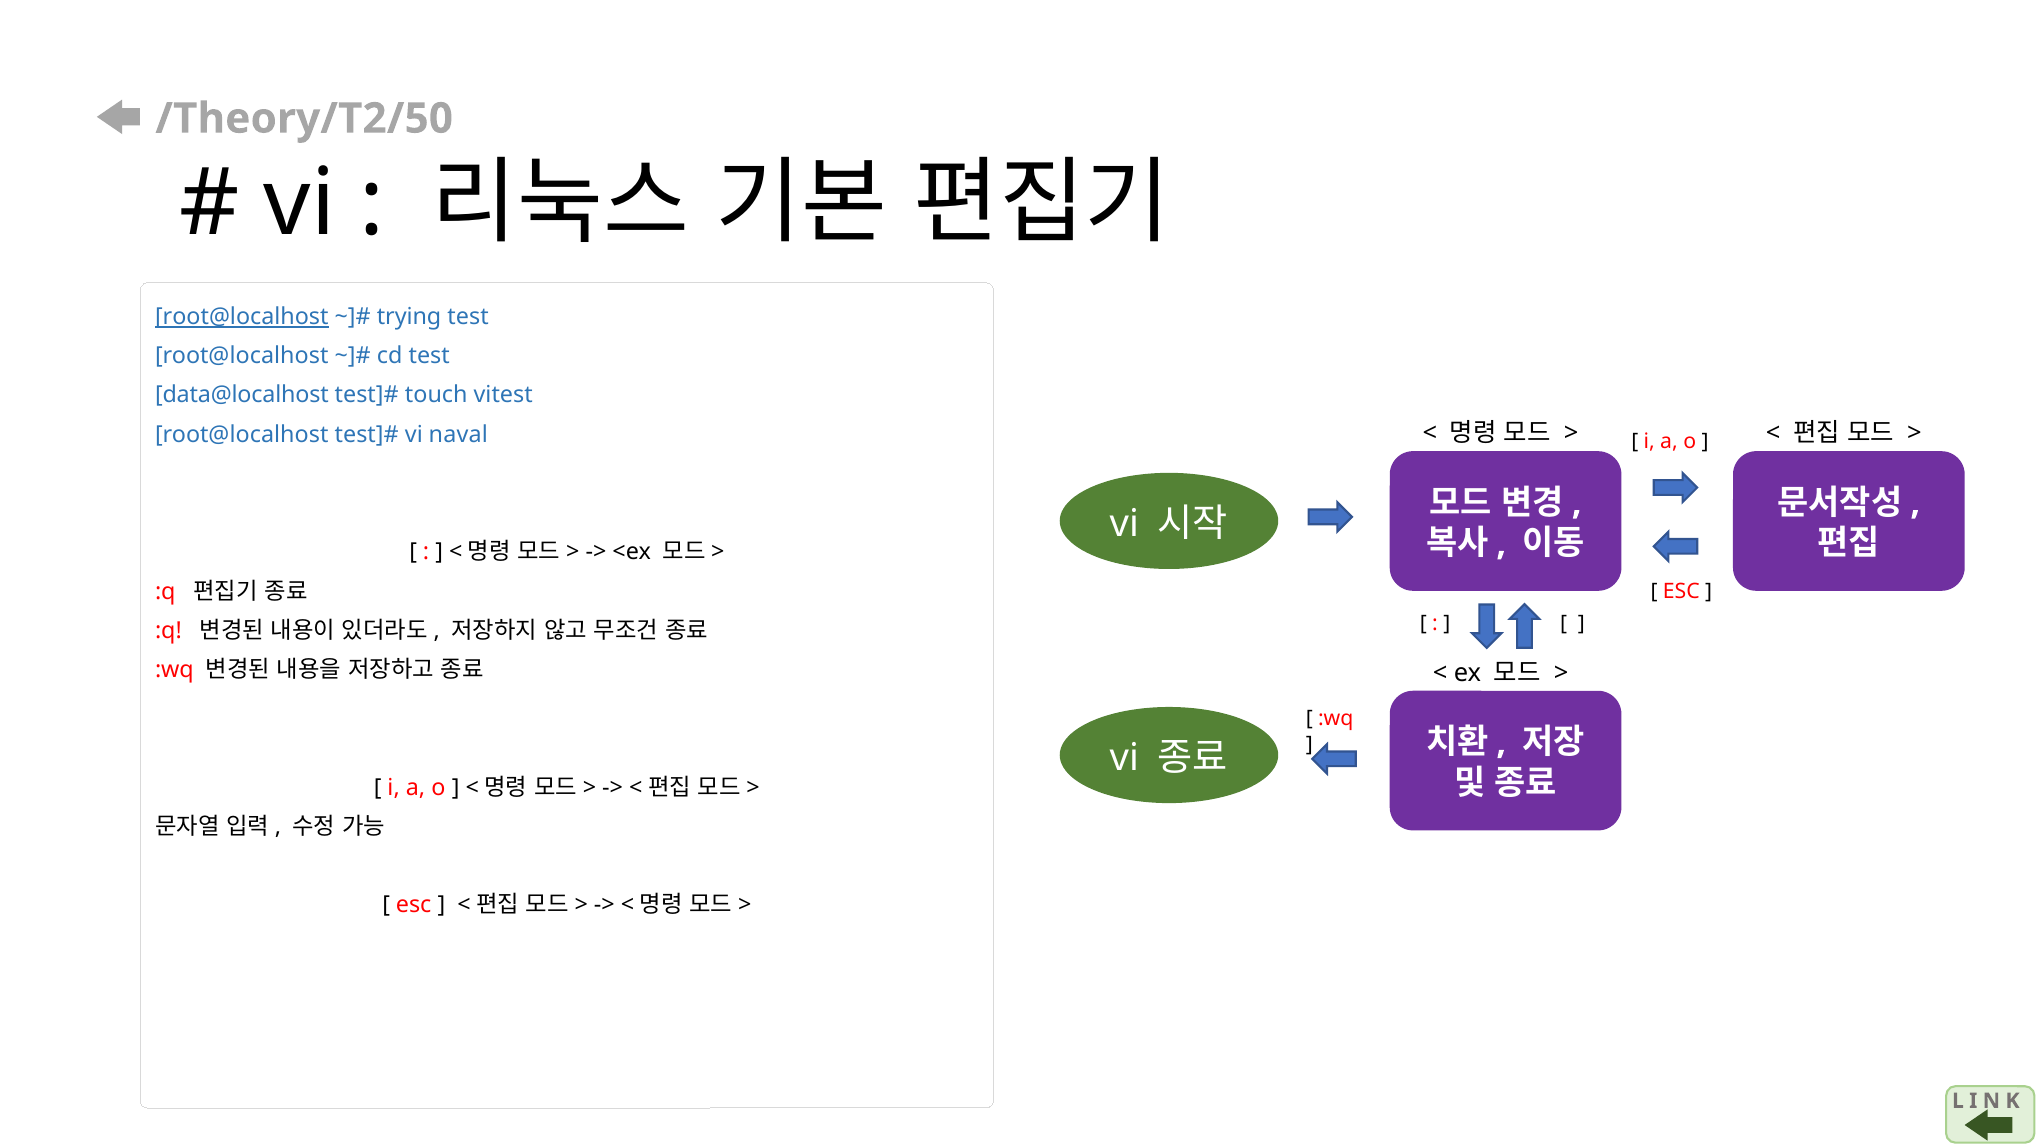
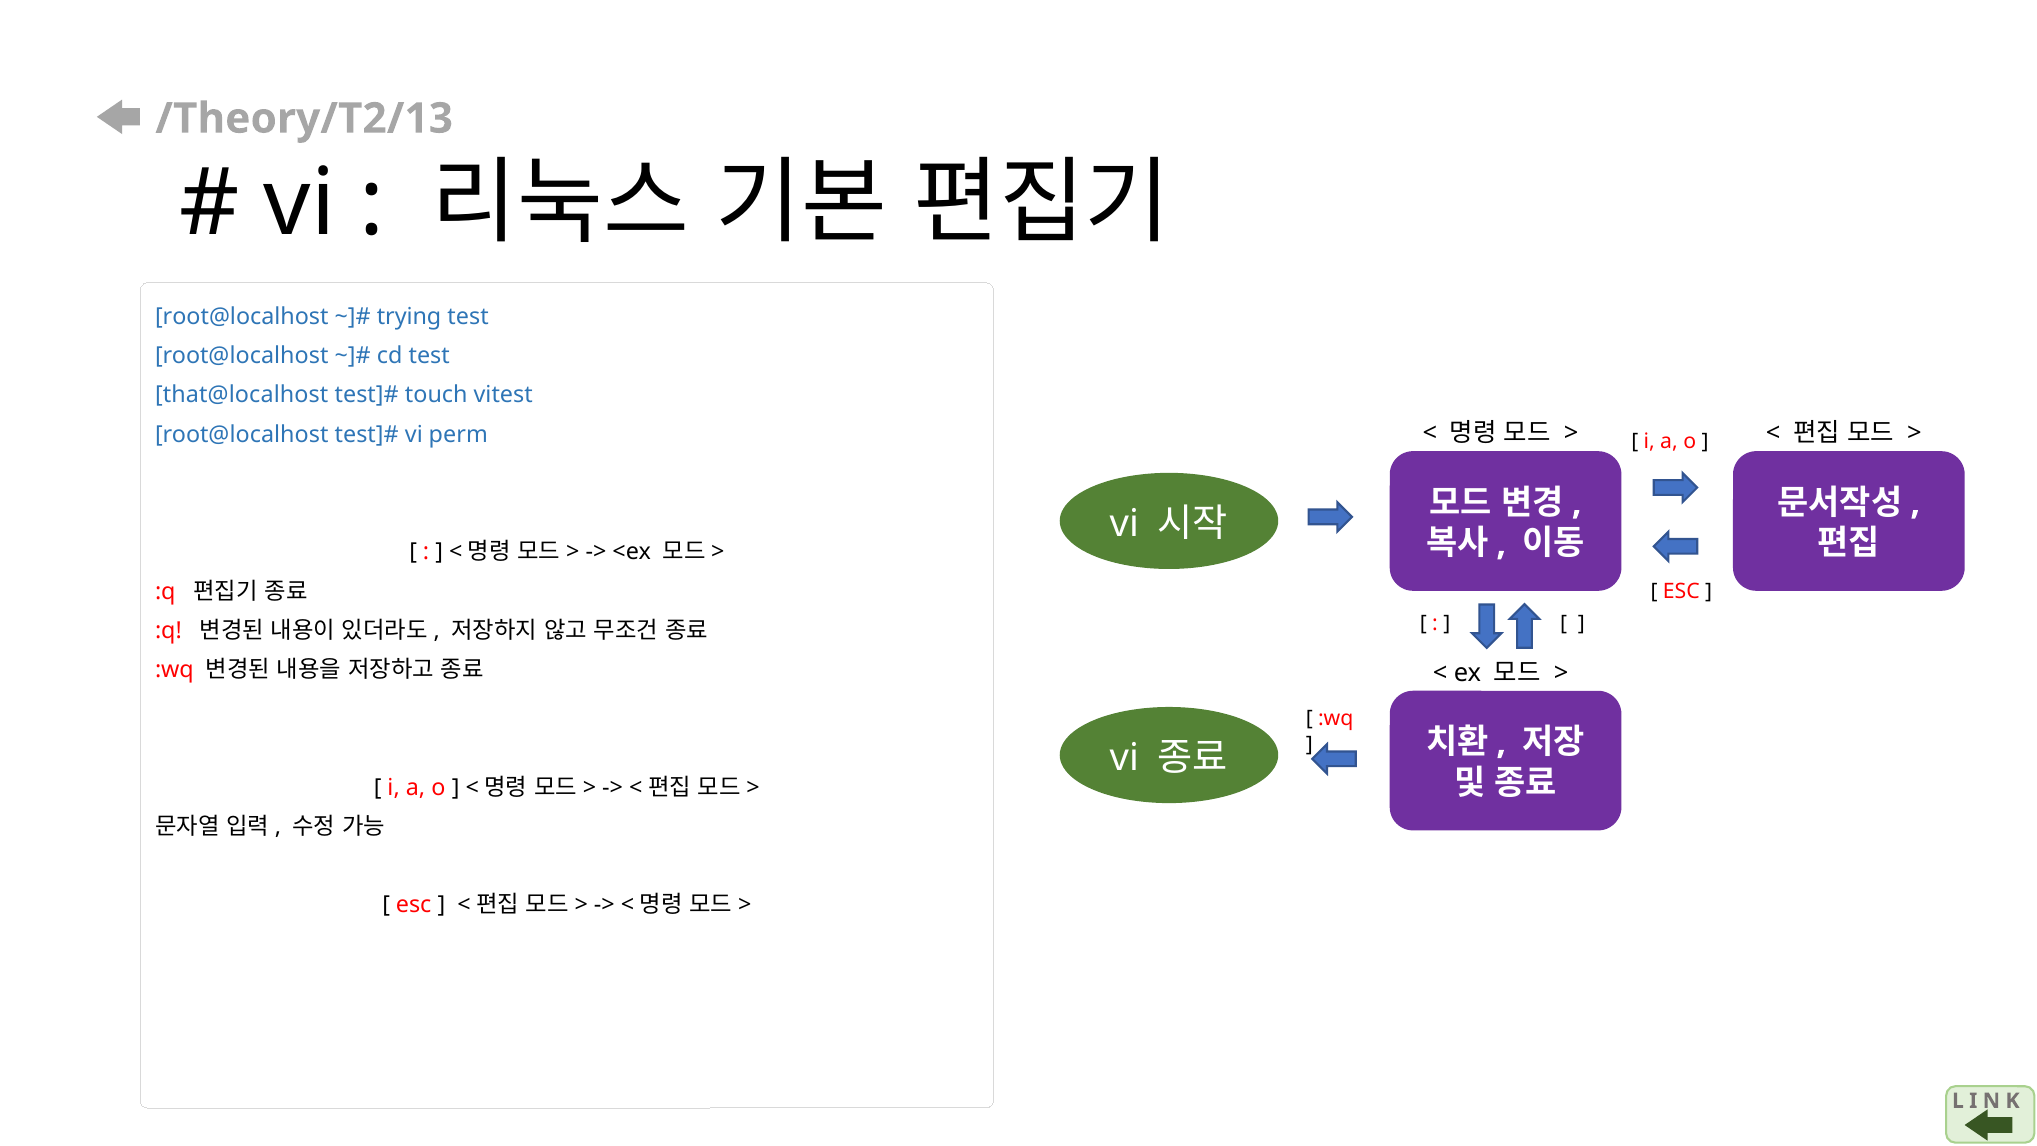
/Theory/T2/50: /Theory/T2/50 -> /Theory/T2/13 (304, 119)
root@localhost underline: present -> none (242, 317)
data@localhost: data@localhost -> that@localhost (242, 395)
naval: naval -> perm (458, 434)
